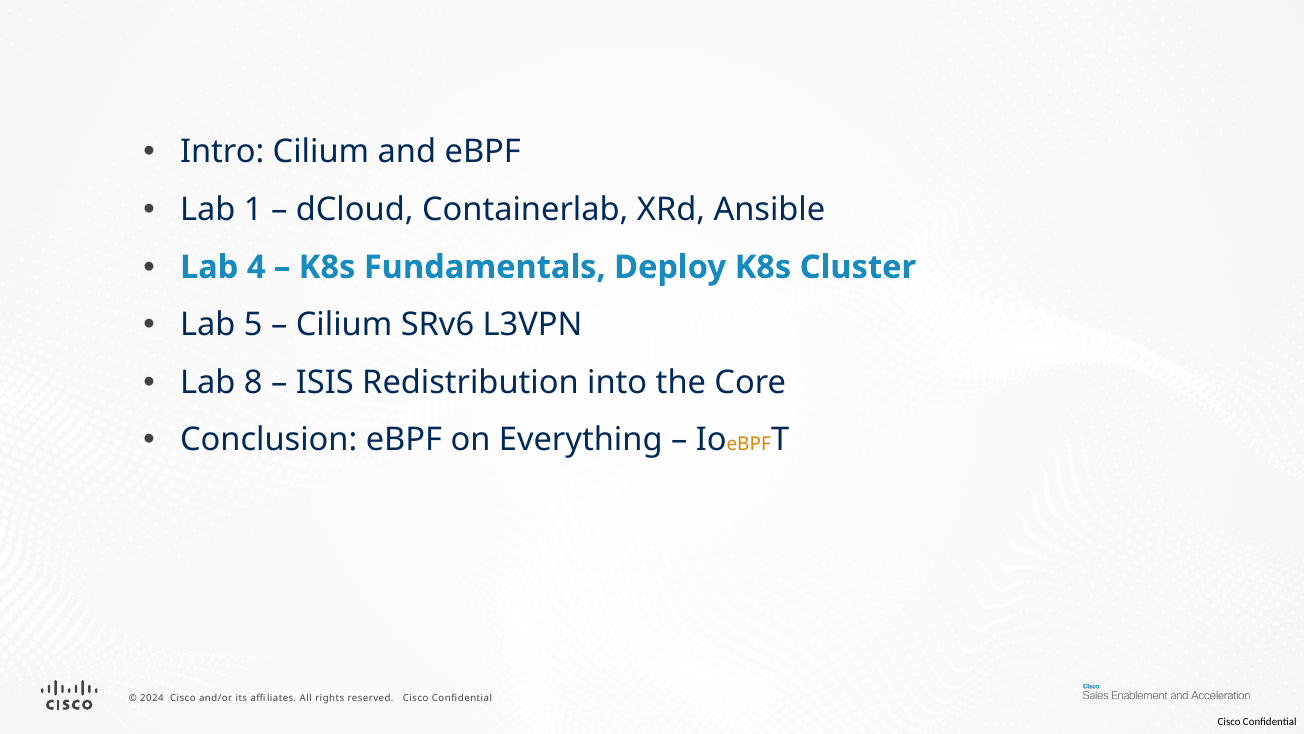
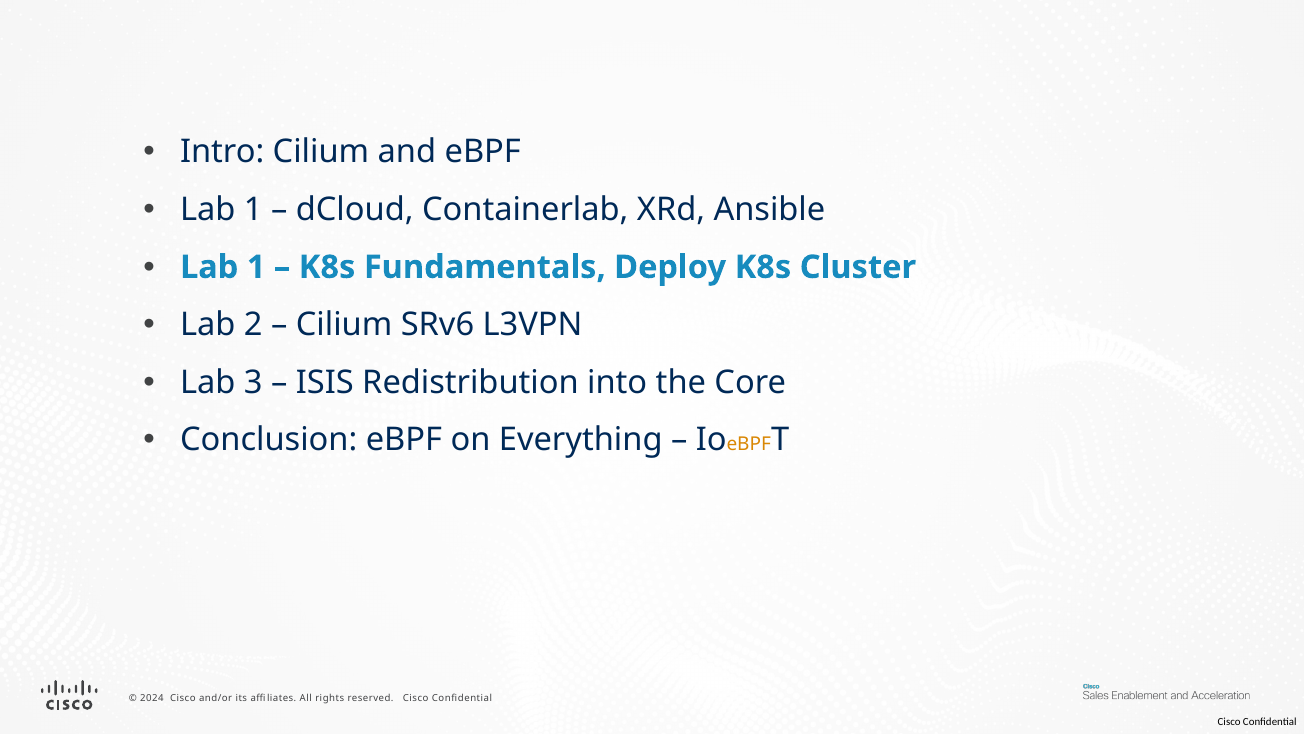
4: 4 -> 1 (256, 267)
5: 5 -> 2 (253, 325)
8: 8 -> 3 (253, 382)
